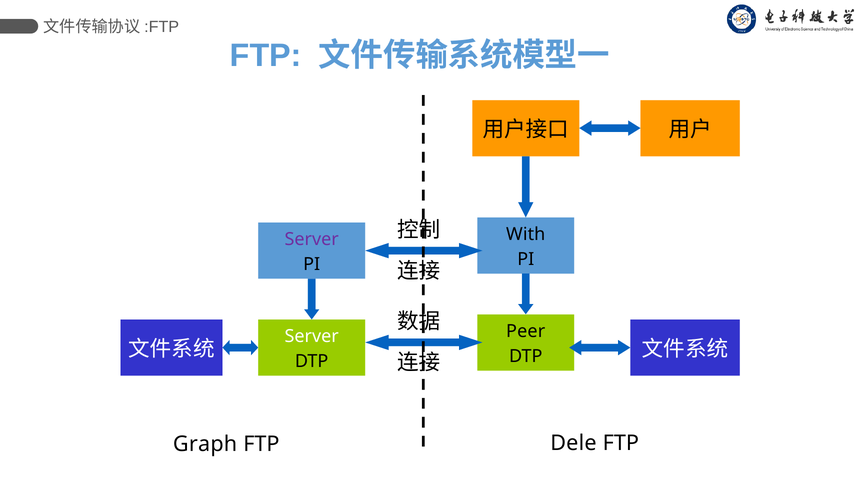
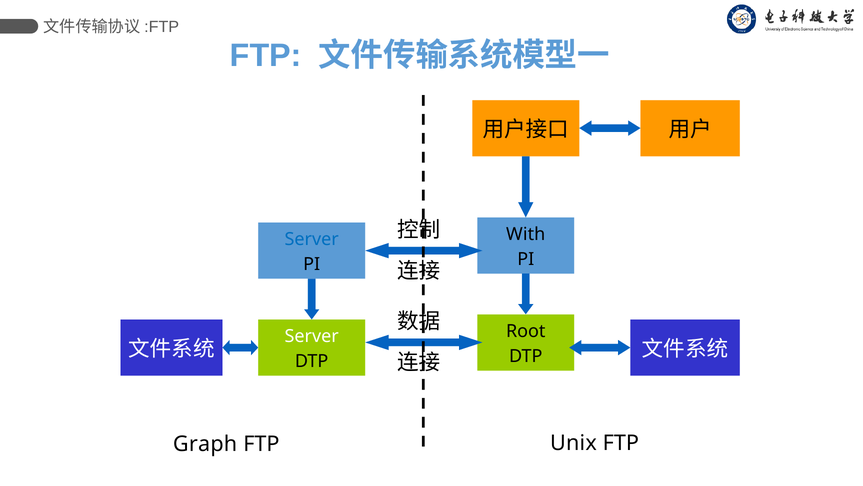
Server colour: purple -> blue (312, 239)
Peer: Peer -> Root (526, 331)
Dele: Dele -> Unix (573, 443)
